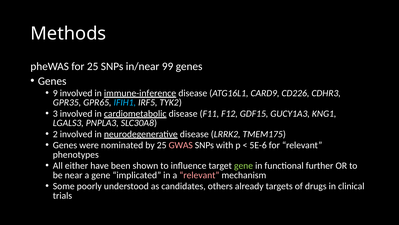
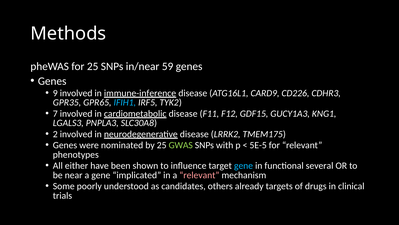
99: 99 -> 59 (168, 66)
3: 3 -> 7 (55, 113)
GWAS colour: pink -> light green (181, 145)
5E-6: 5E-6 -> 5E-5 (258, 145)
gene colour: light green -> light blue (244, 165)
further: further -> several (320, 165)
